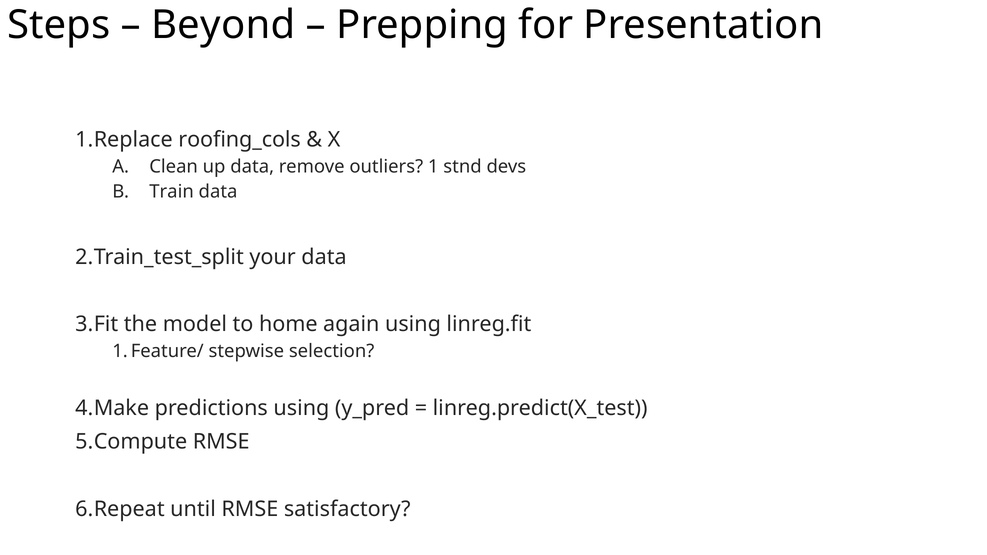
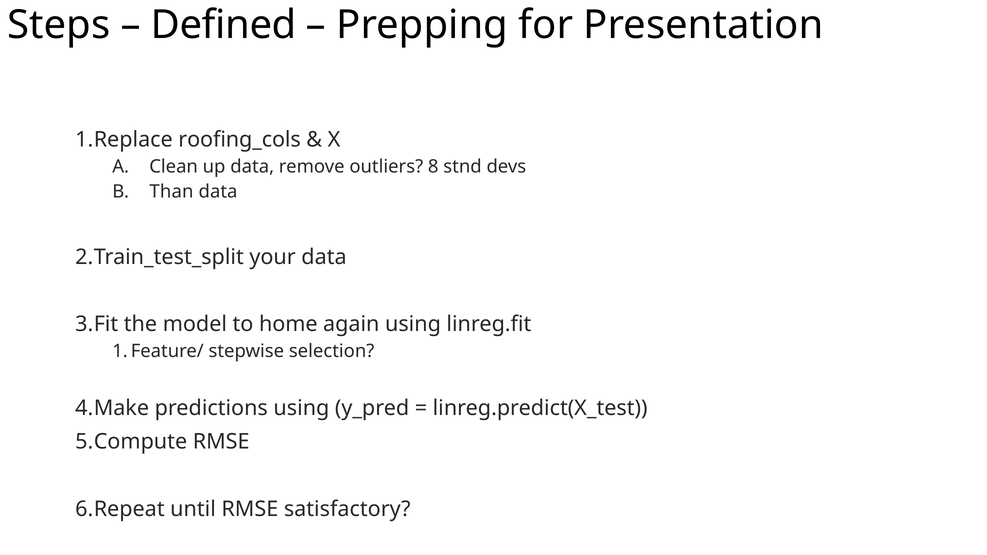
Beyond: Beyond -> Defined (224, 25)
1: 1 -> 8 (433, 167)
Train: Train -> Than (171, 192)
